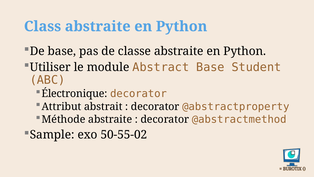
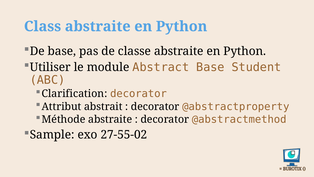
Électronique: Électronique -> Clarification (74, 93)
50-55-02: 50-55-02 -> 27-55-02 (124, 135)
